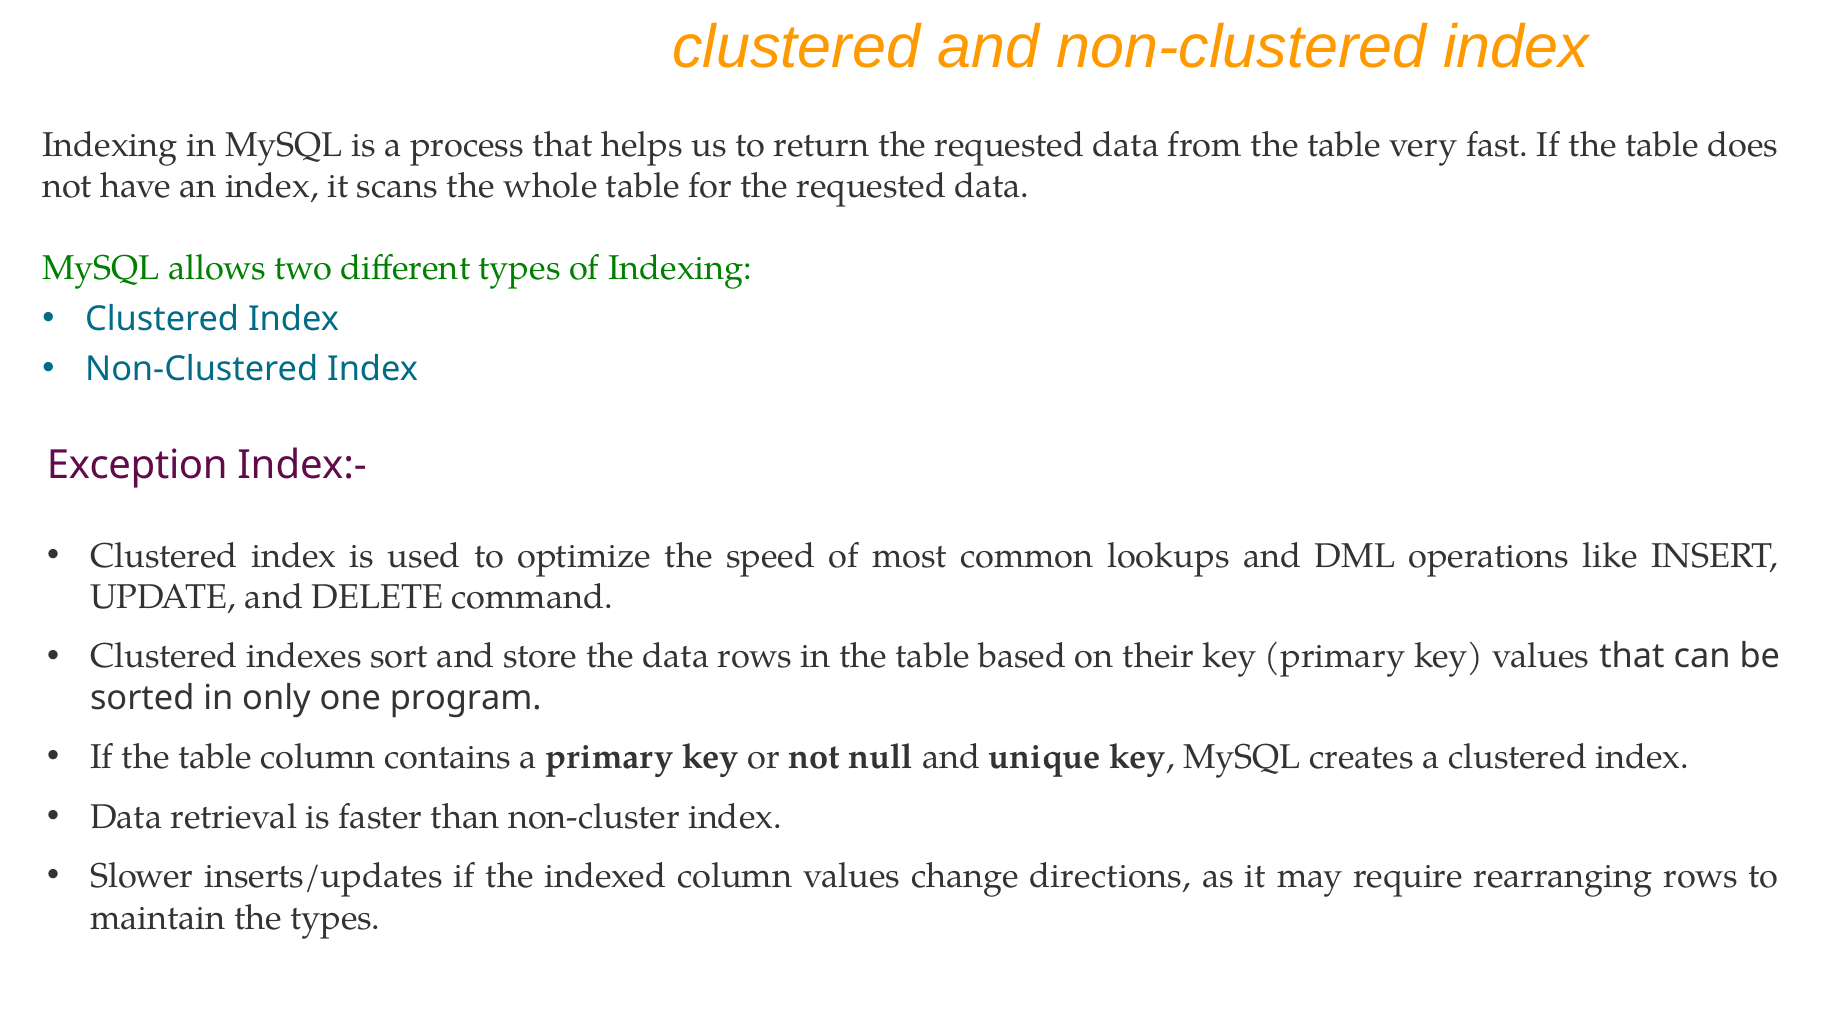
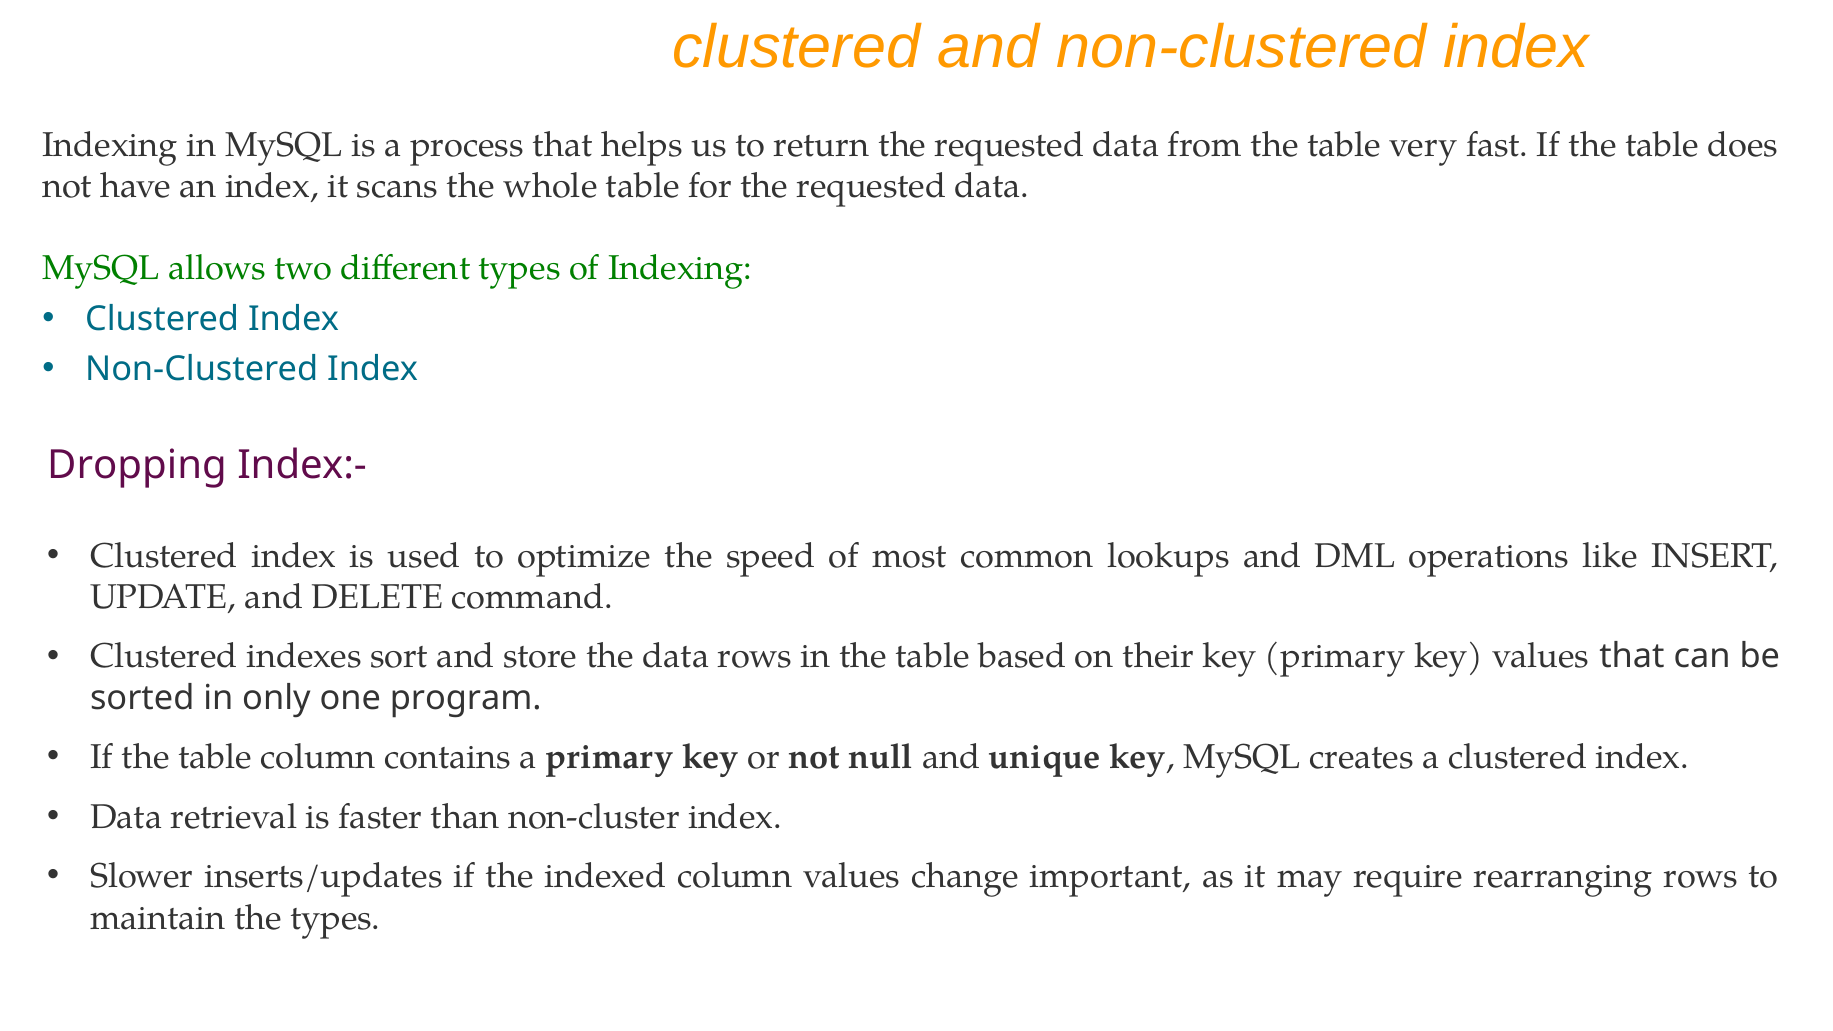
Exception: Exception -> Dropping (137, 466)
directions: directions -> important (1110, 876)
